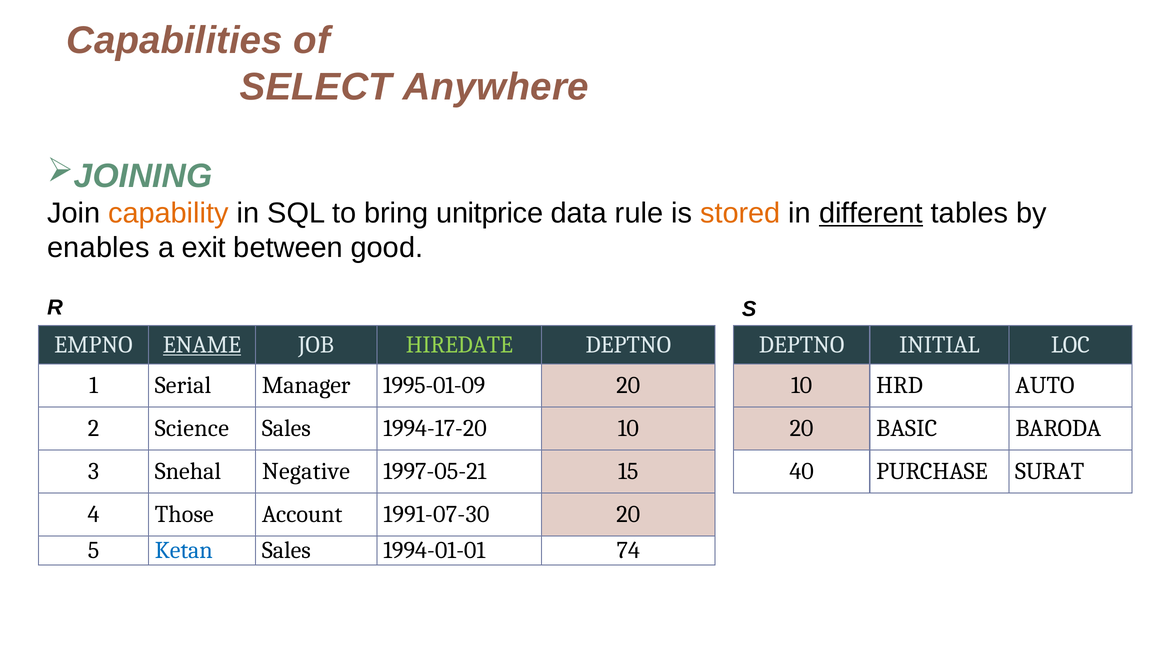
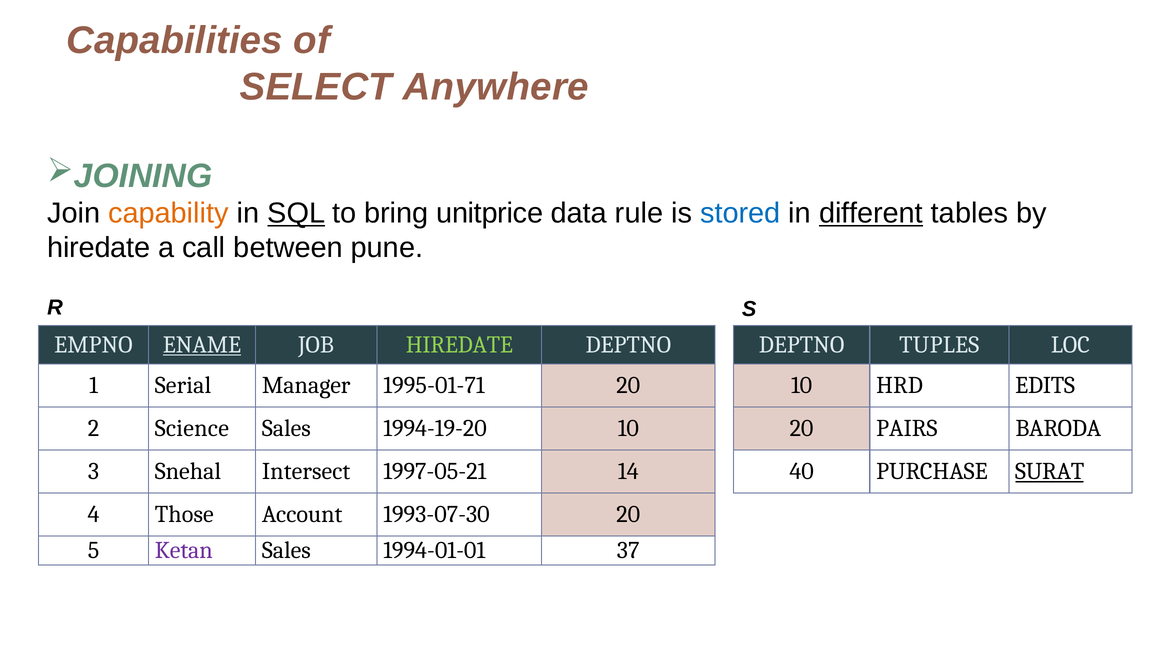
SQL underline: none -> present (296, 213)
stored colour: orange -> blue (740, 213)
enables: enables -> hiredate (99, 248)
exit: exit -> call (204, 248)
good: good -> pune (387, 248)
INITIAL: INITIAL -> TUPLES (939, 345)
1995-01-09: 1995-01-09 -> 1995-01-71 (434, 385)
AUTO: AUTO -> EDITS (1045, 385)
1994-17-20: 1994-17-20 -> 1994-19-20 (435, 428)
BASIC: BASIC -> PAIRS (907, 428)
Negative: Negative -> Intersect (306, 471)
15: 15 -> 14 (628, 471)
SURAT underline: none -> present (1050, 471)
1991-07-30: 1991-07-30 -> 1993-07-30 (437, 514)
Ketan colour: blue -> purple (184, 550)
74: 74 -> 37 (628, 550)
